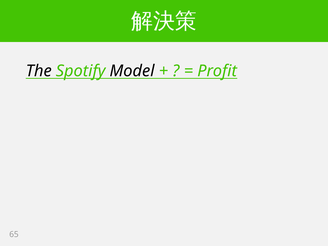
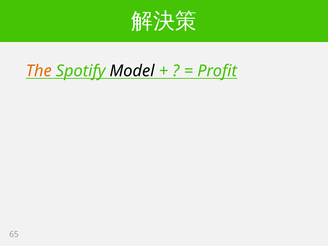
The colour: black -> orange (39, 71)
